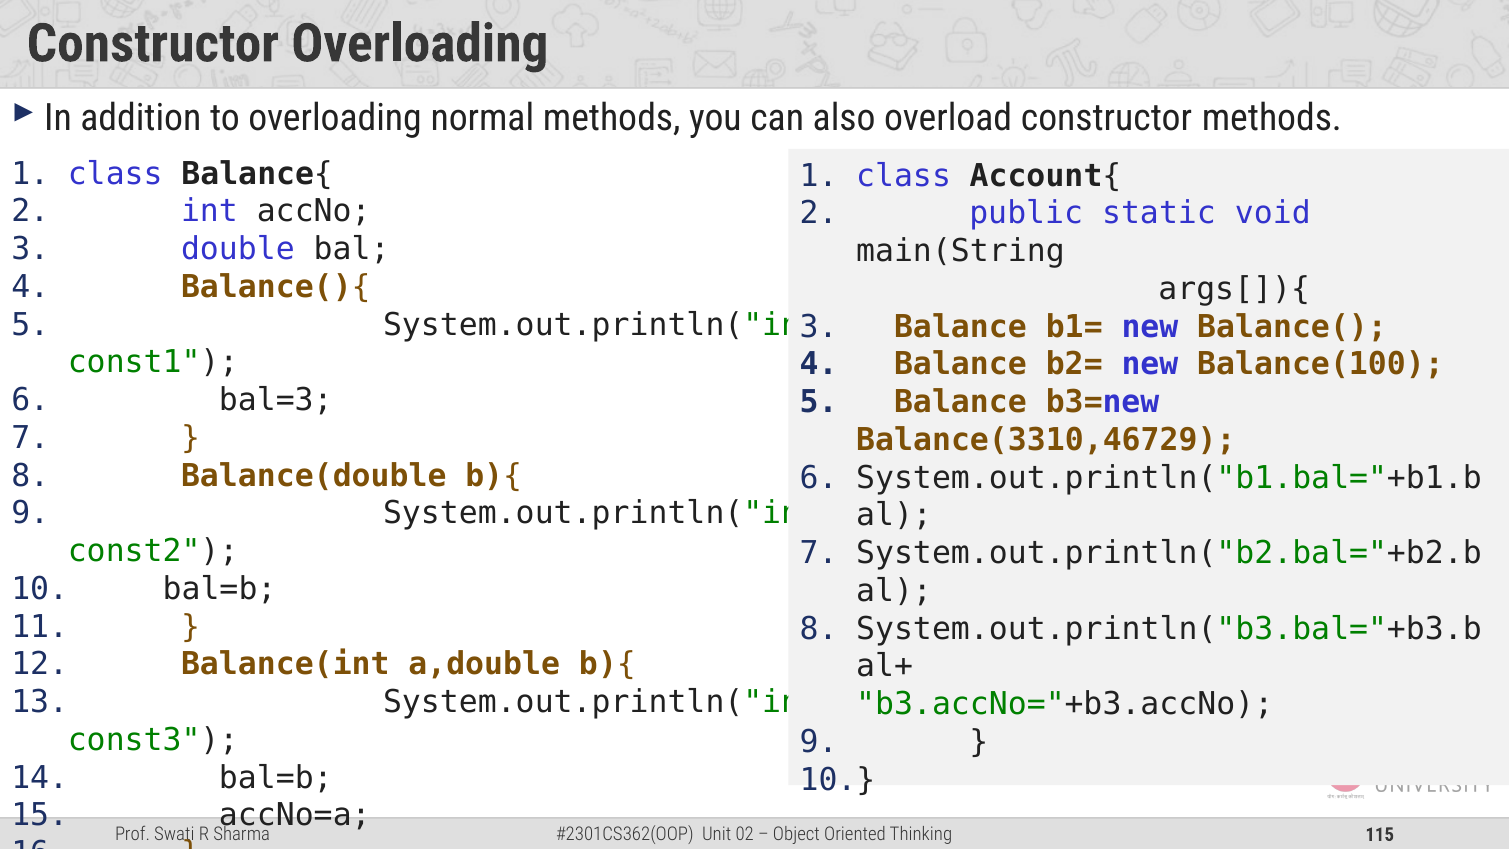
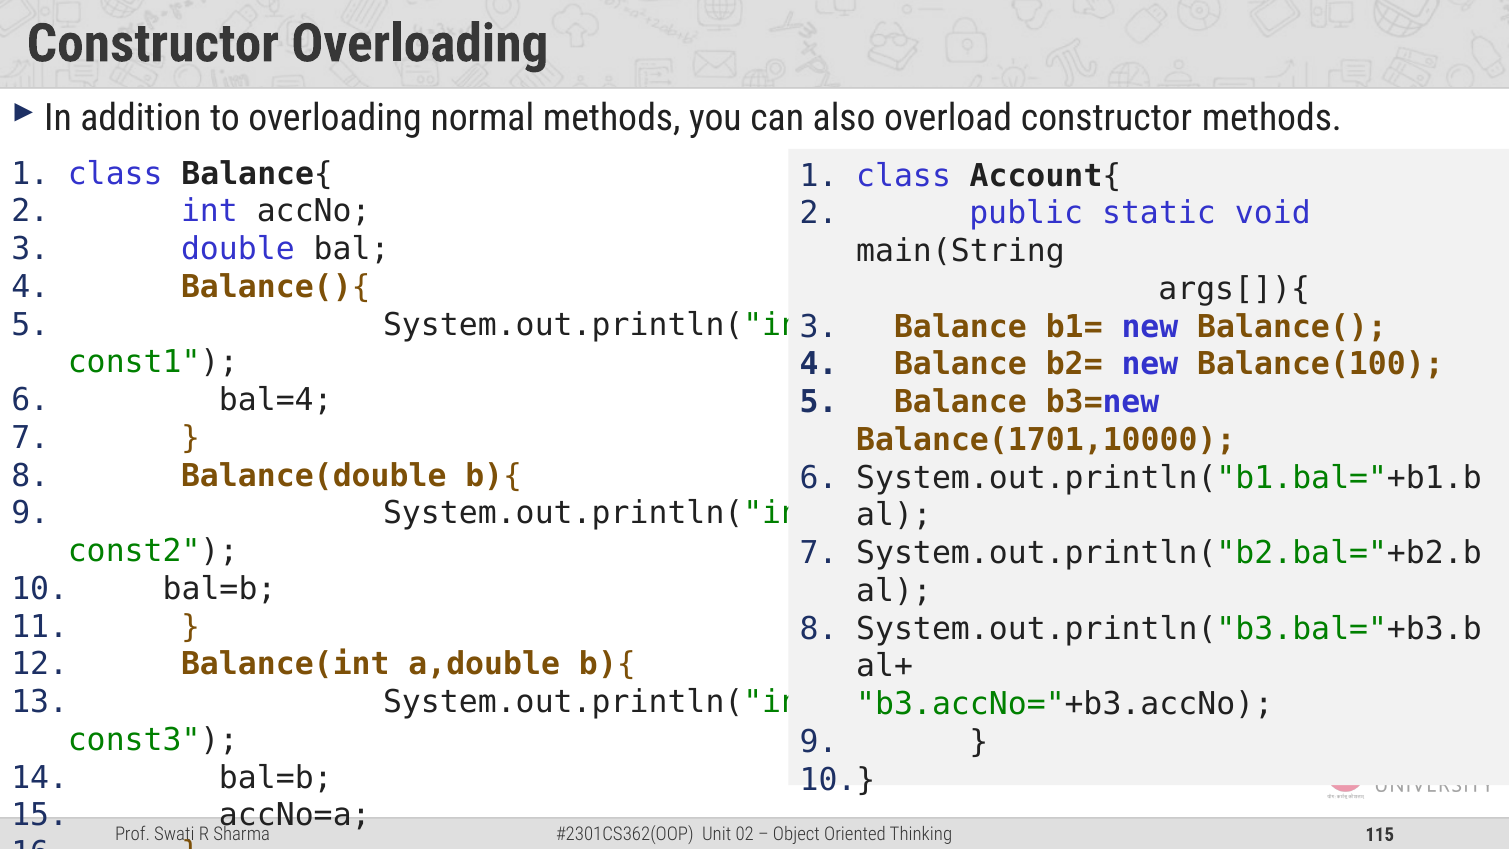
bal=3: bal=3 -> bal=4 (276, 400)
Balance(3310,46729: Balance(3310,46729 -> Balance(1701,10000 (1046, 440)
